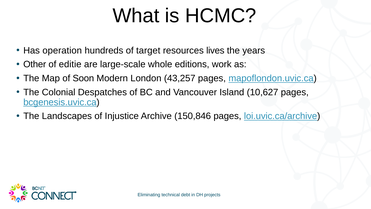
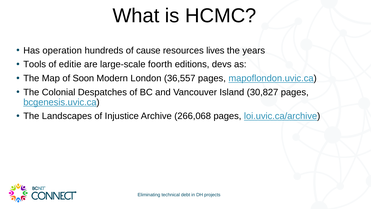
target: target -> cause (148, 50)
Other: Other -> Tools (35, 64)
whole: whole -> foorth (160, 64)
work: work -> devs (222, 64)
43,257: 43,257 -> 36,557 (180, 78)
10,627: 10,627 -> 30,827 (263, 92)
150,846: 150,846 -> 266,068 (193, 116)
